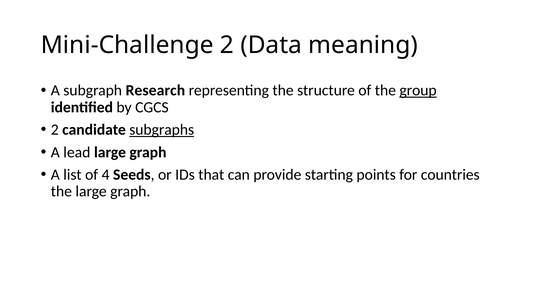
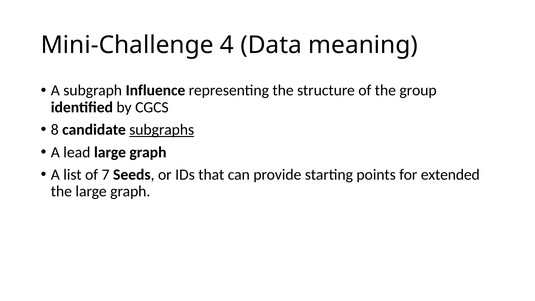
Mini-Challenge 2: 2 -> 4 (227, 45)
Research: Research -> Influence (155, 90)
group underline: present -> none (418, 90)
2: 2 -> 8 (55, 130)
4: 4 -> 7 (106, 175)
countries: countries -> extended (450, 175)
